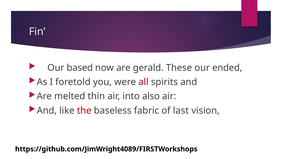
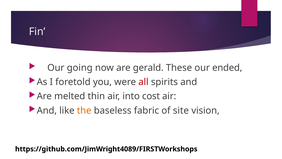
based: based -> going (80, 68)
also: also -> cost (151, 96)
the colour: red -> orange (84, 110)
last: last -> site (181, 110)
